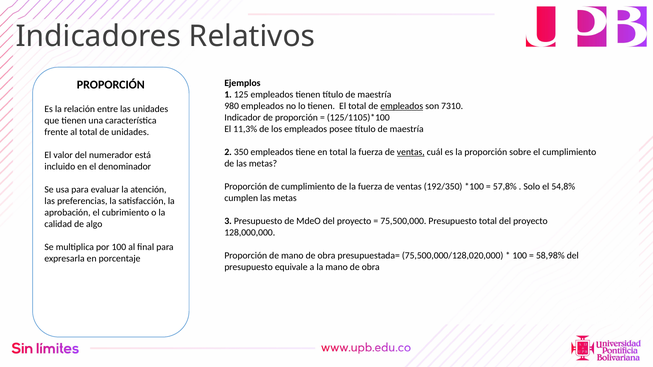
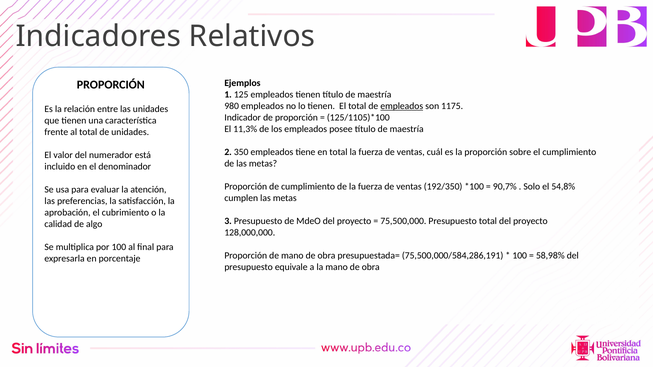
7310: 7310 -> 1175 (452, 106)
ventas underline: present -> none (411, 152)
57,8%: 57,8% -> 90,7% (505, 187)
75,500,000/128,020,000: 75,500,000/128,020,000 -> 75,500,000/584,286,191 (453, 256)
